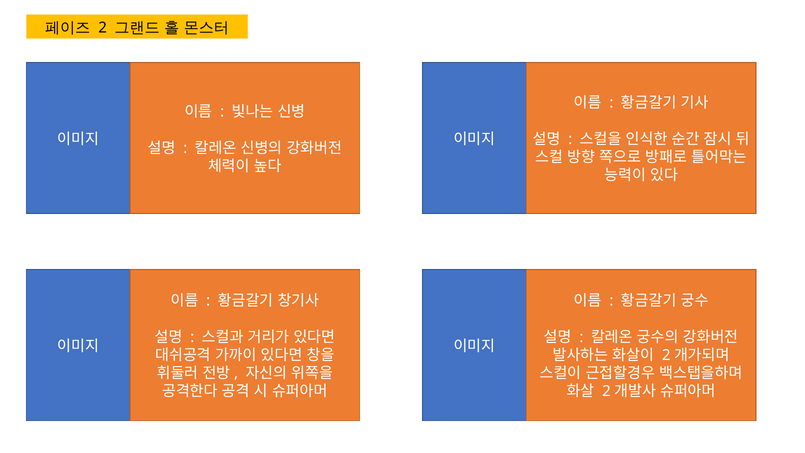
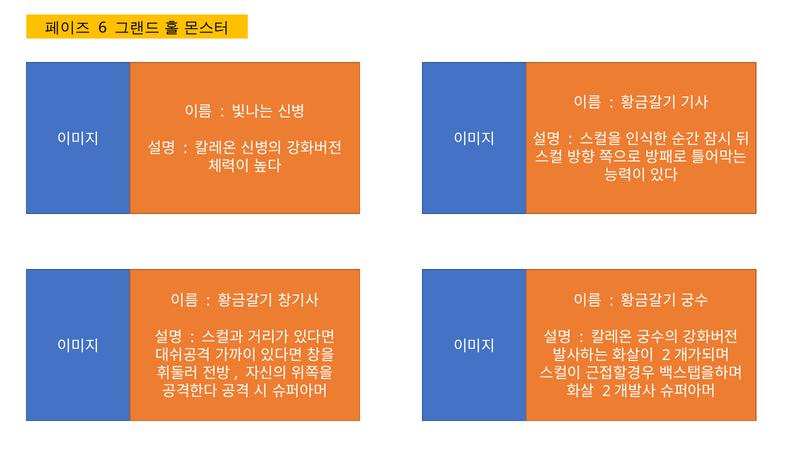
2: 2 -> 6 (103, 28)
